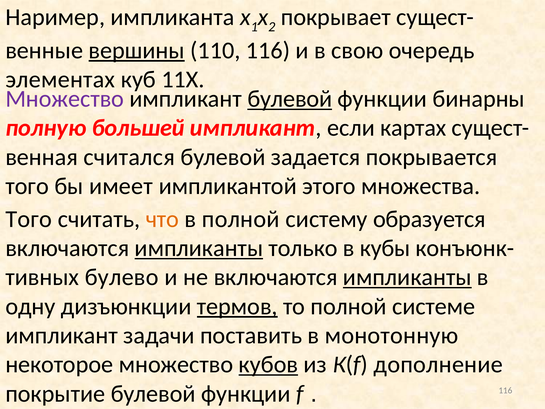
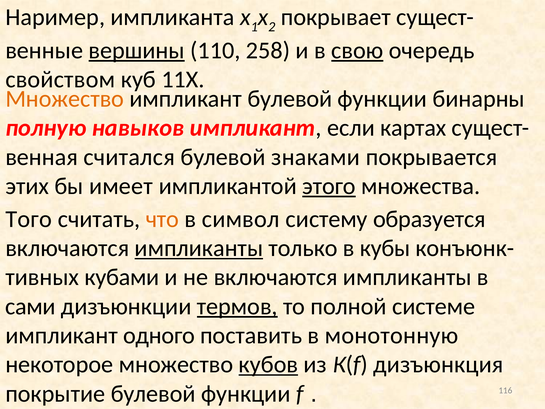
110 116: 116 -> 258 (268, 50)
свою underline: none -> present (357, 50)
элементах: элементах -> свойством (60, 79)
Множество colour: purple -> orange (65, 99)
булевой underline: present -> none (290, 99)
большей: большей -> навыков (138, 128)
задается: задается -> знаками (316, 157)
того: того -> этих (27, 186)
этого underline: none -> present (329, 186)
в полной: полной -> символ (241, 219)
булево: булево -> кубами (122, 277)
импликанты underline: present -> none (407, 277)
одну: одну -> сами (30, 306)
задачи: задачи -> одного (159, 335)
дополнение: дополнение -> дизъюнкция (438, 364)
